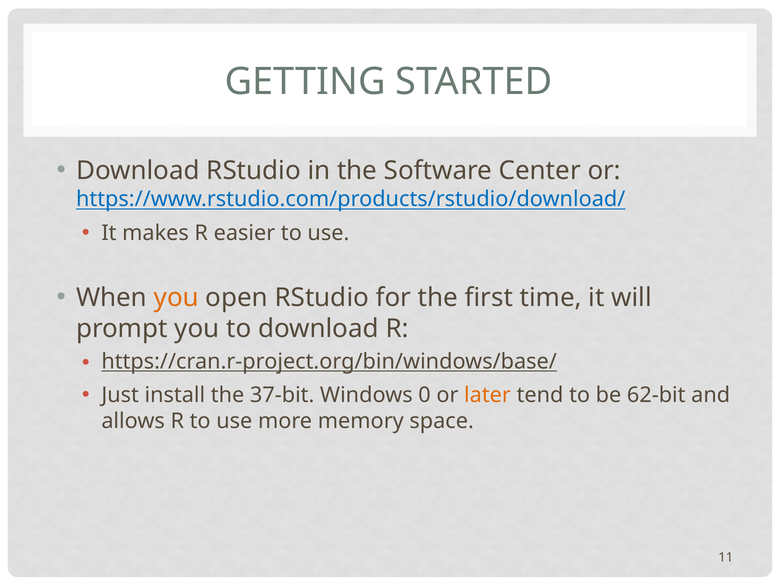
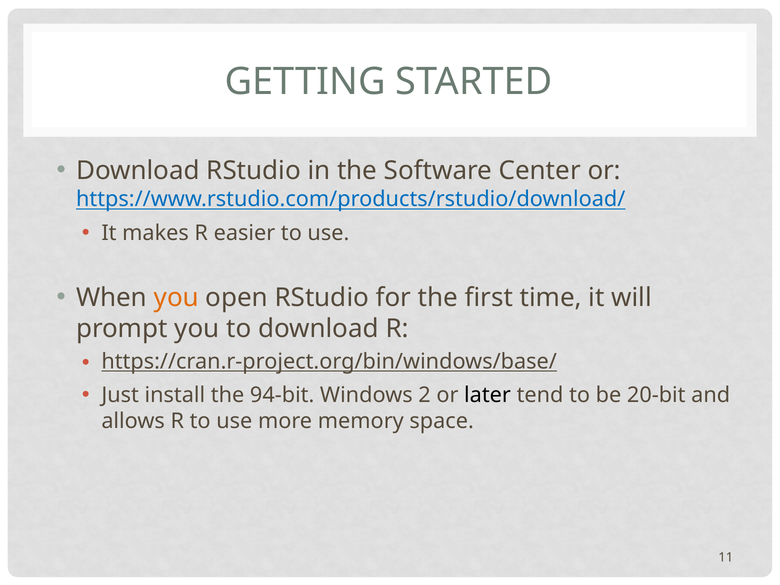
37-bit: 37-bit -> 94-bit (282, 395)
0: 0 -> 2 (425, 395)
later colour: orange -> black (488, 395)
62-bit: 62-bit -> 20-bit (656, 395)
